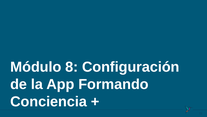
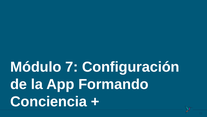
8: 8 -> 7 (72, 67)
